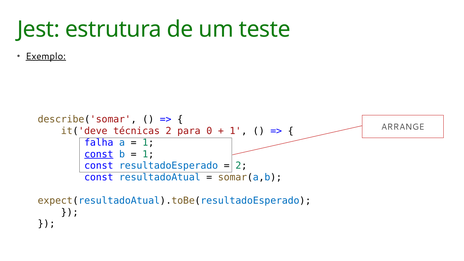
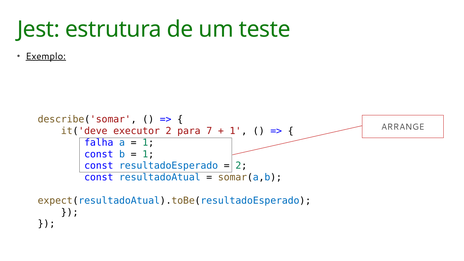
técnicas: técnicas -> executor (137, 131)
0: 0 -> 7 (209, 131)
const underline: present -> none (99, 154)
